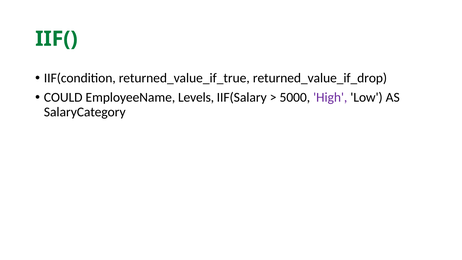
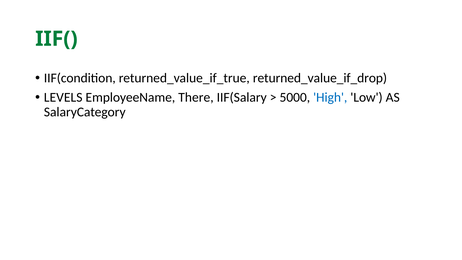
COULD: COULD -> LEVELS (63, 97)
Levels: Levels -> There (196, 97)
High colour: purple -> blue (330, 97)
